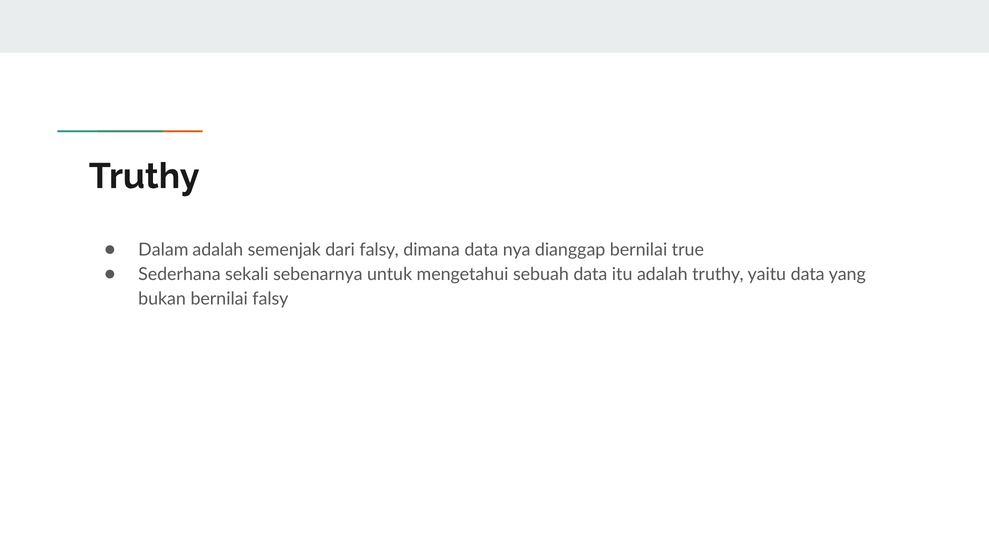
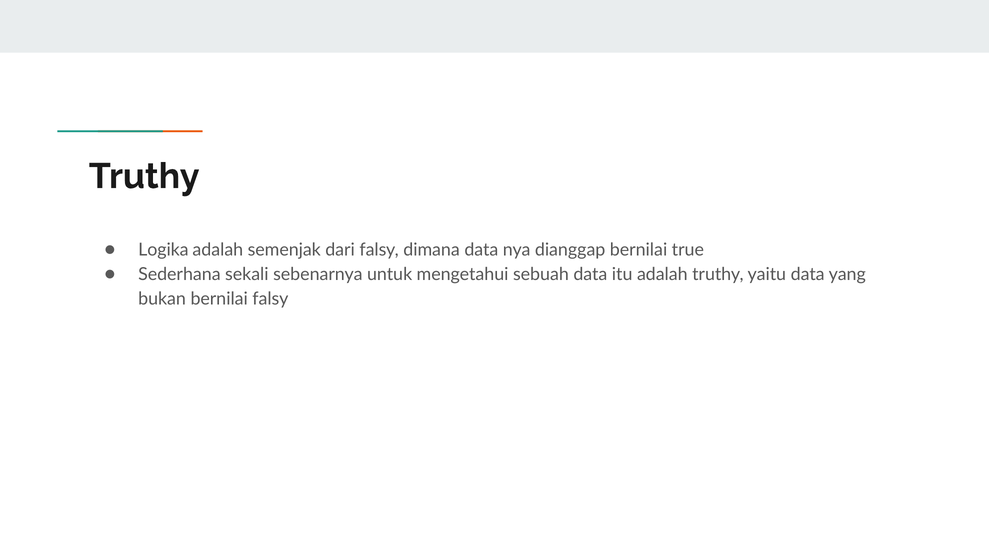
Dalam: Dalam -> Logika (163, 250)
